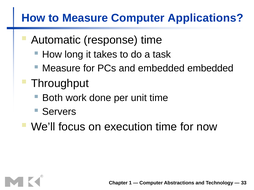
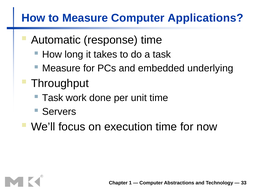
embedded embedded: embedded -> underlying (210, 68)
Both: Both -> Task (53, 98)
